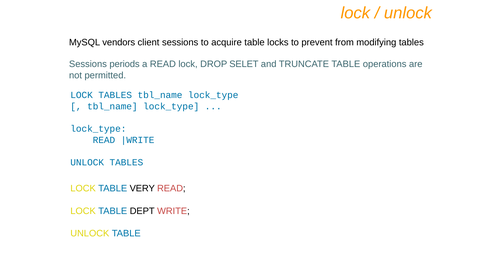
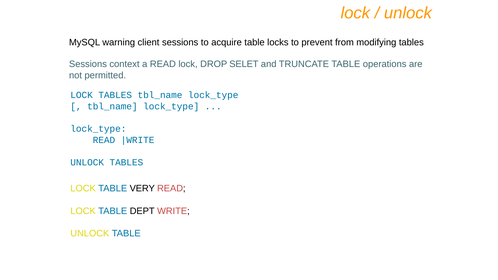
vendors: vendors -> warning (119, 42)
periods: periods -> context (125, 64)
